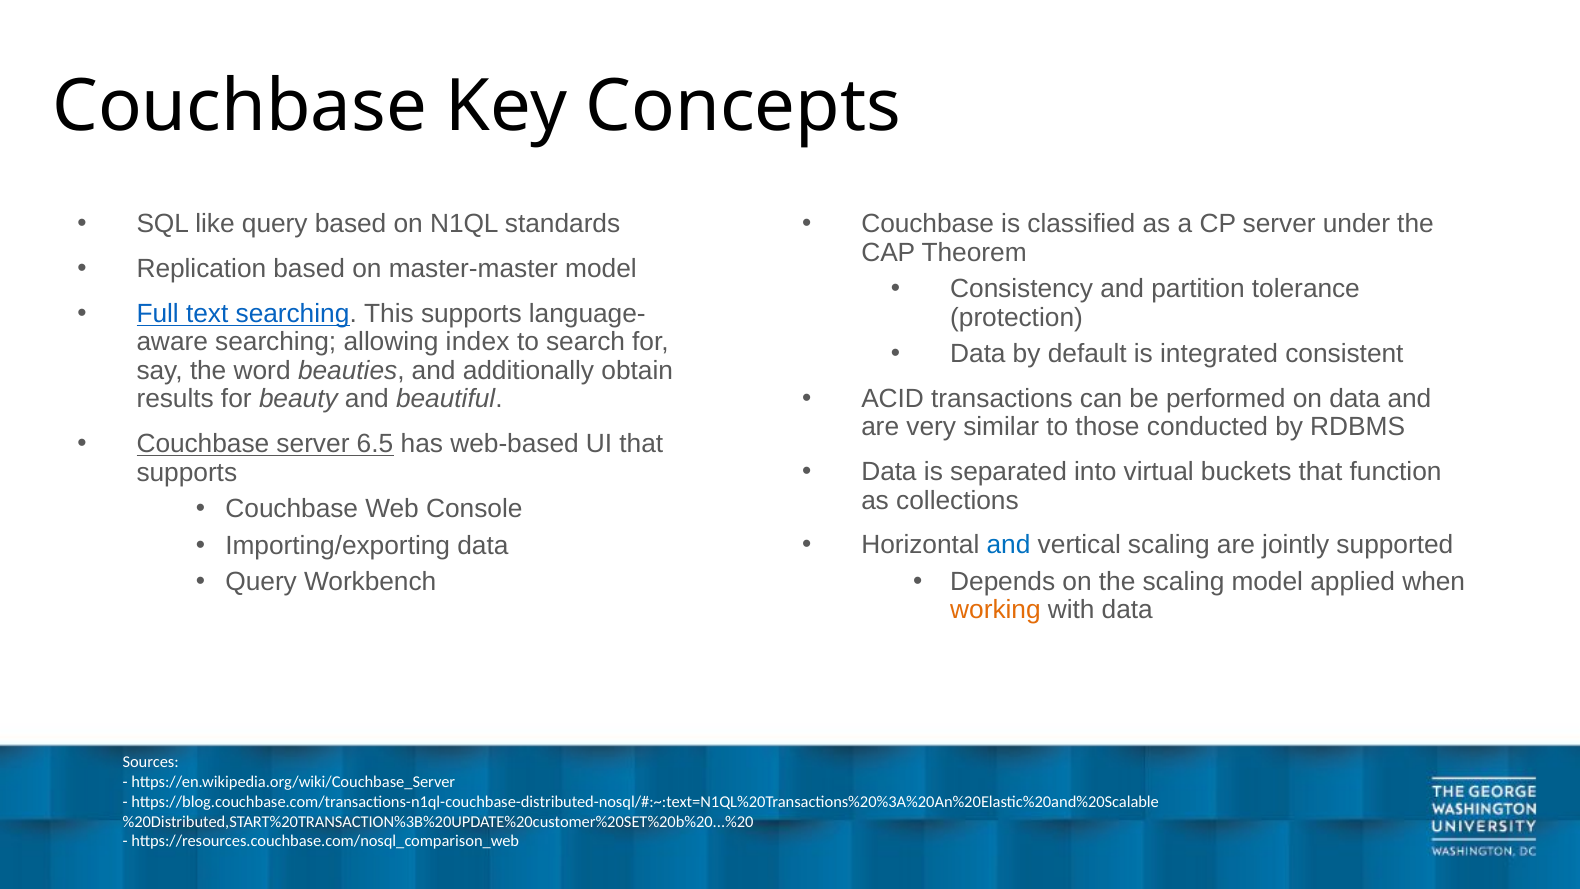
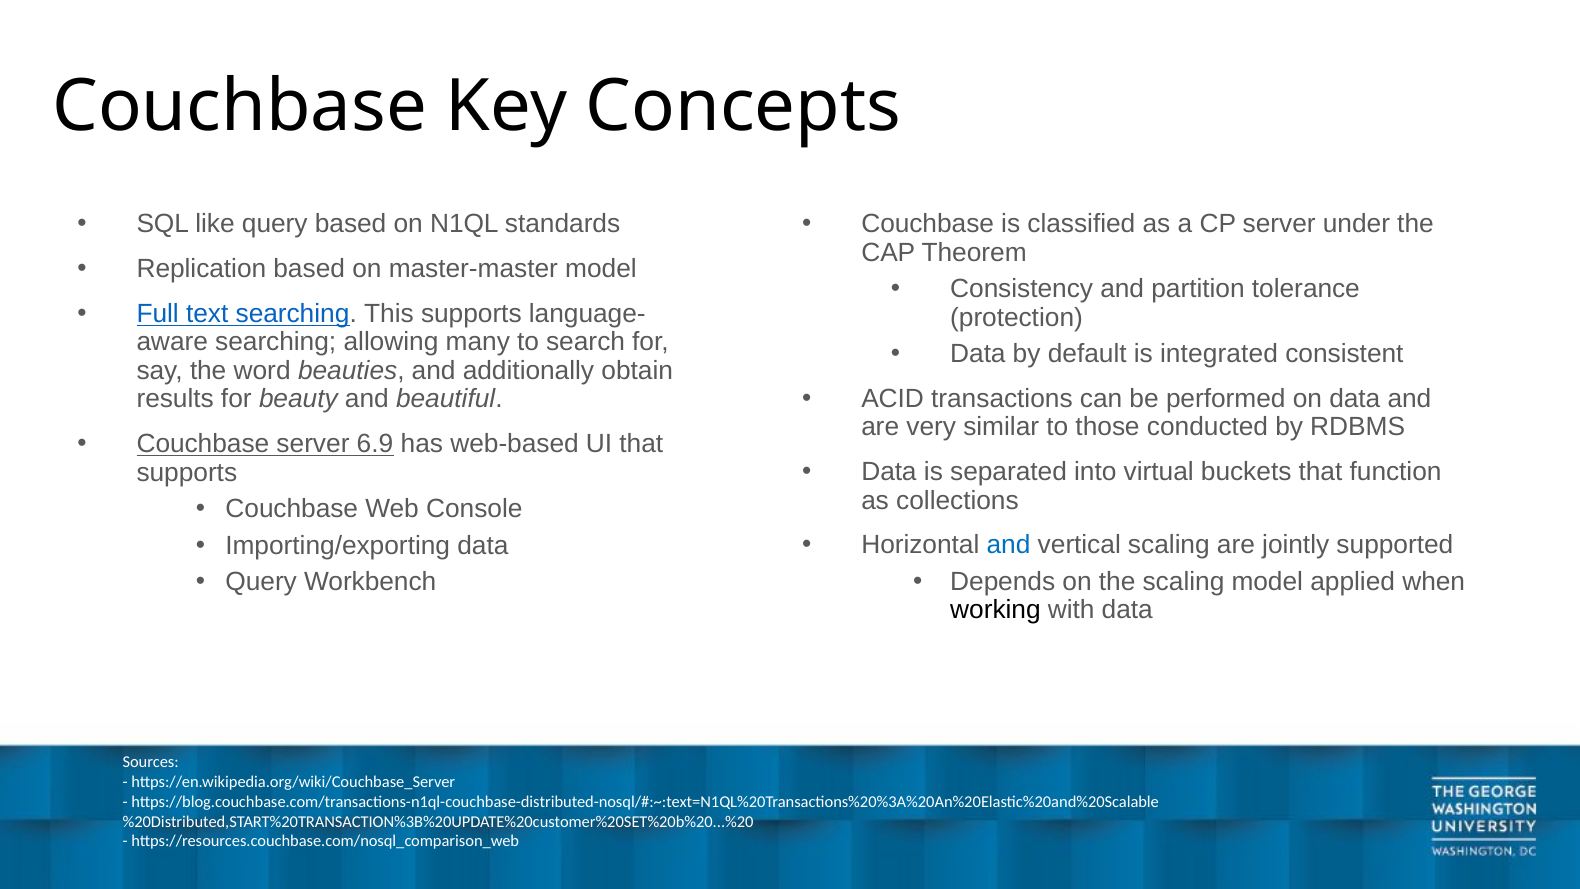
index: index -> many (478, 342)
6.5: 6.5 -> 6.9 (375, 444)
working colour: orange -> black (995, 610)
